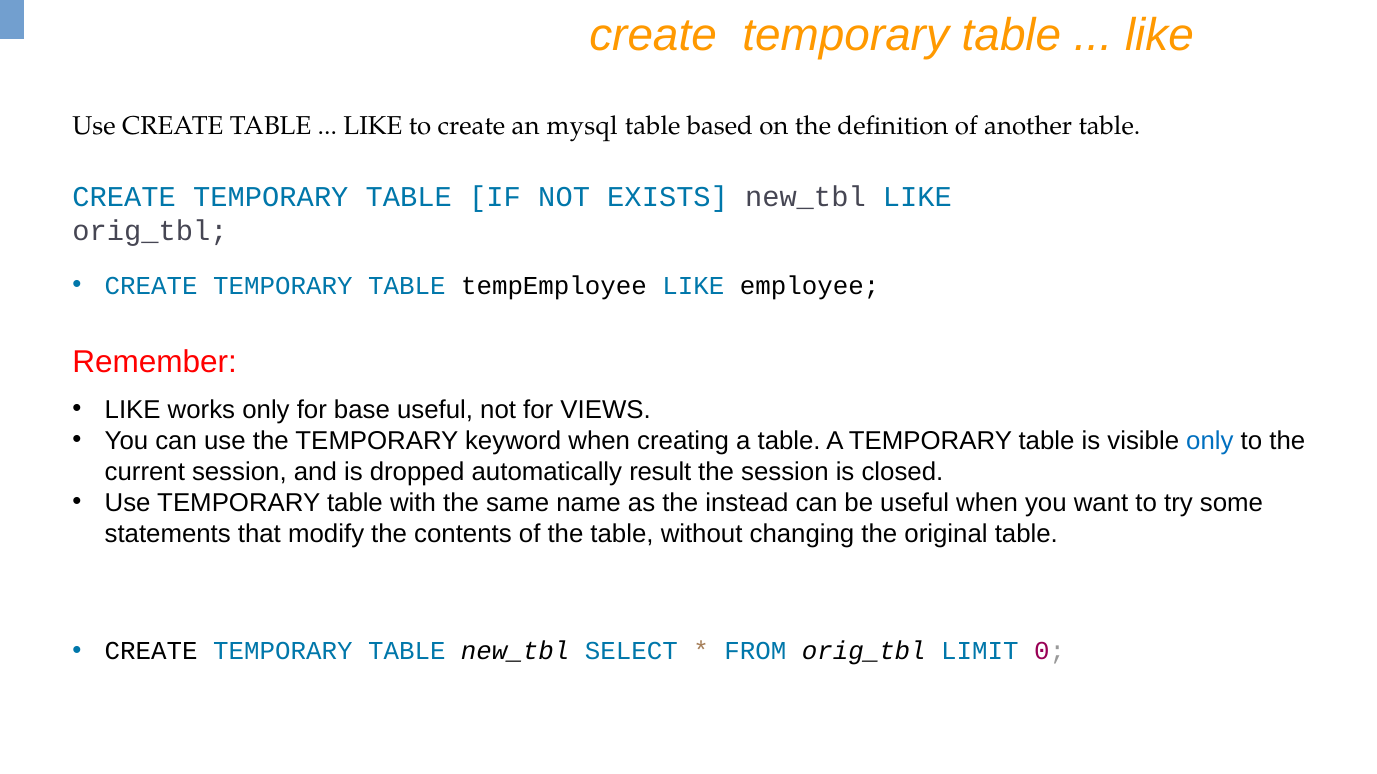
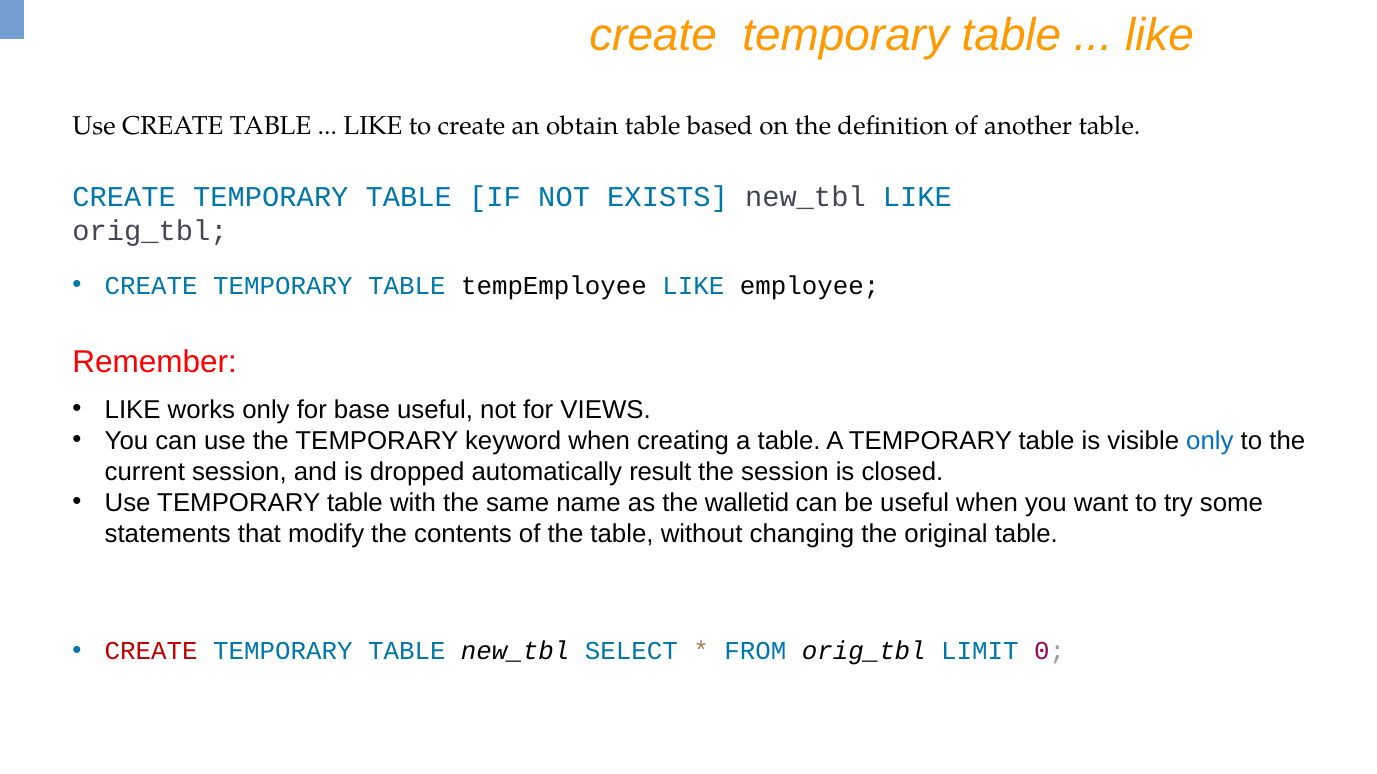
mysql: mysql -> obtain (582, 126)
instead: instead -> walletid (747, 503)
CREATE colour: black -> red (151, 651)
